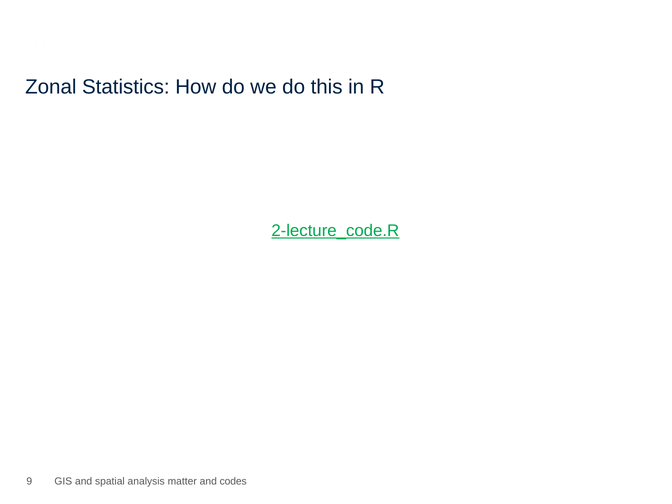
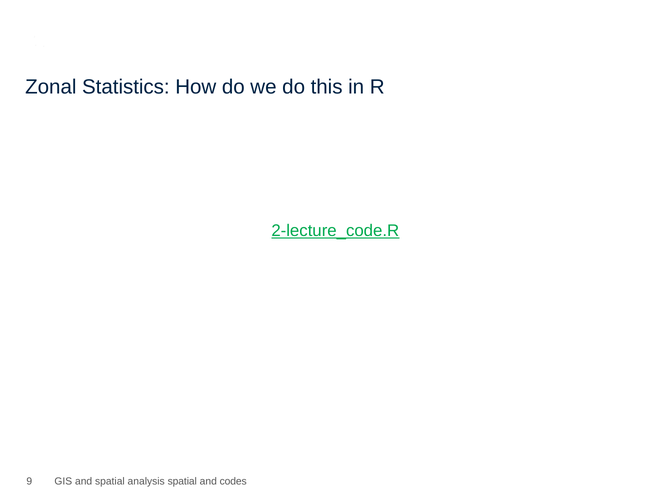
analysis matter: matter -> spatial (182, 481)
